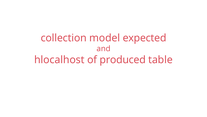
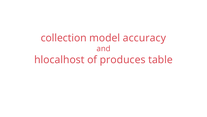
expected: expected -> accuracy (144, 38)
produced: produced -> produces (123, 60)
